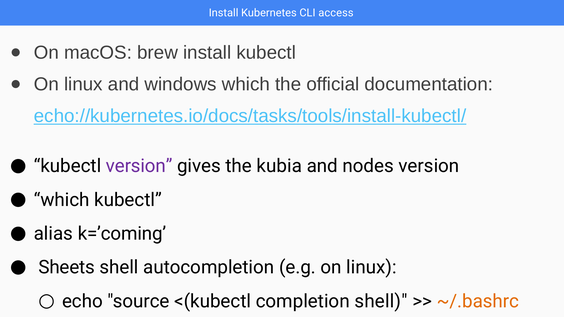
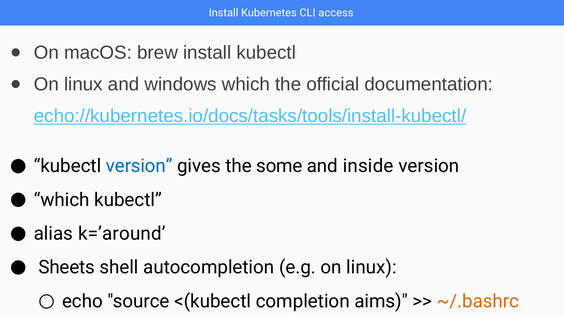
version colour: purple -> blue (139, 166)
kubia: kubia -> some (279, 166)
nodes: nodes -> inside (368, 166)
k=’coming: k=’coming -> k=’around (122, 234)
completion shell: shell -> aims (381, 301)
